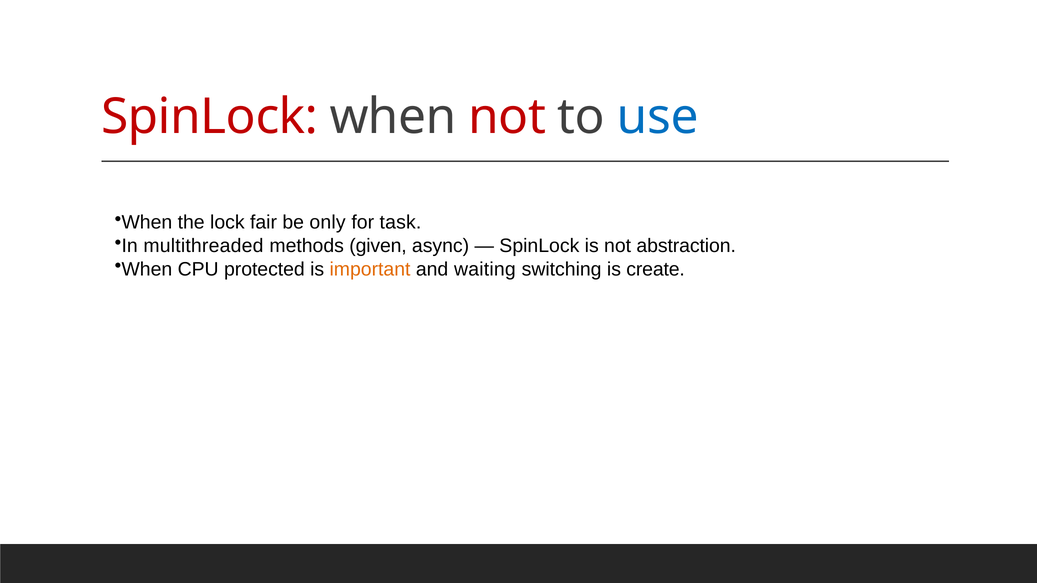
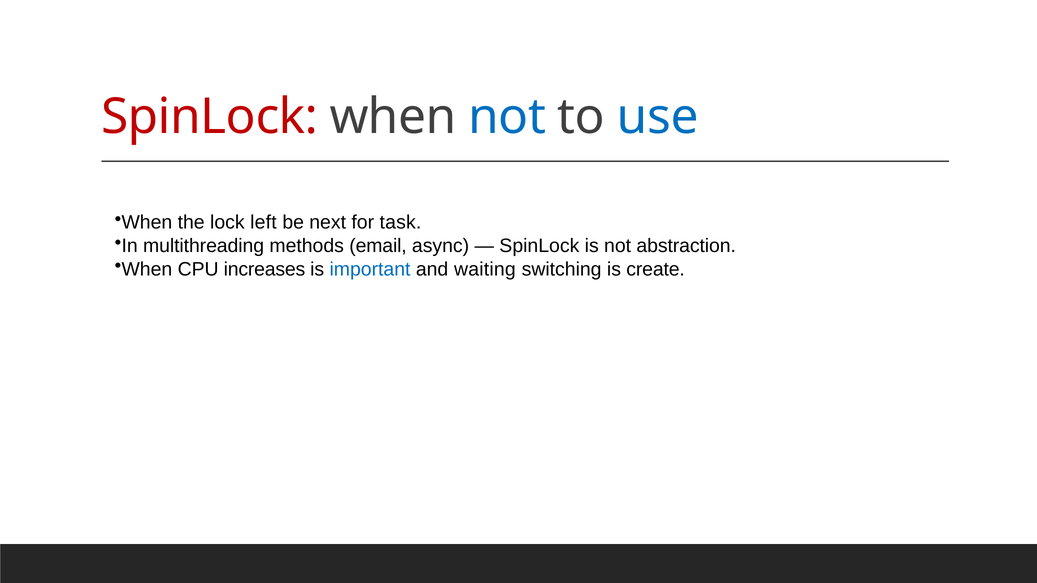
not colour: red -> blue (507, 117)
fair: fair -> left (263, 223)
only: only -> next (328, 223)
multithreaded: multithreaded -> multithreading (204, 246)
given: given -> email (378, 246)
protected: protected -> increases (264, 269)
important colour: orange -> blue (370, 269)
